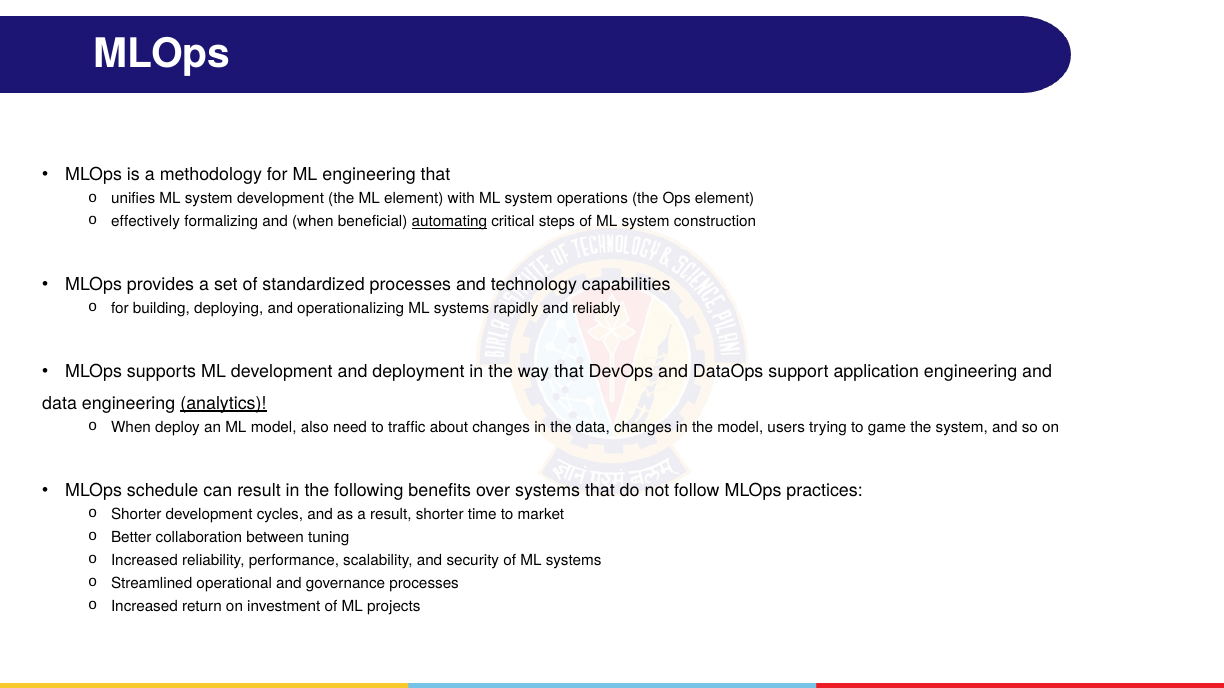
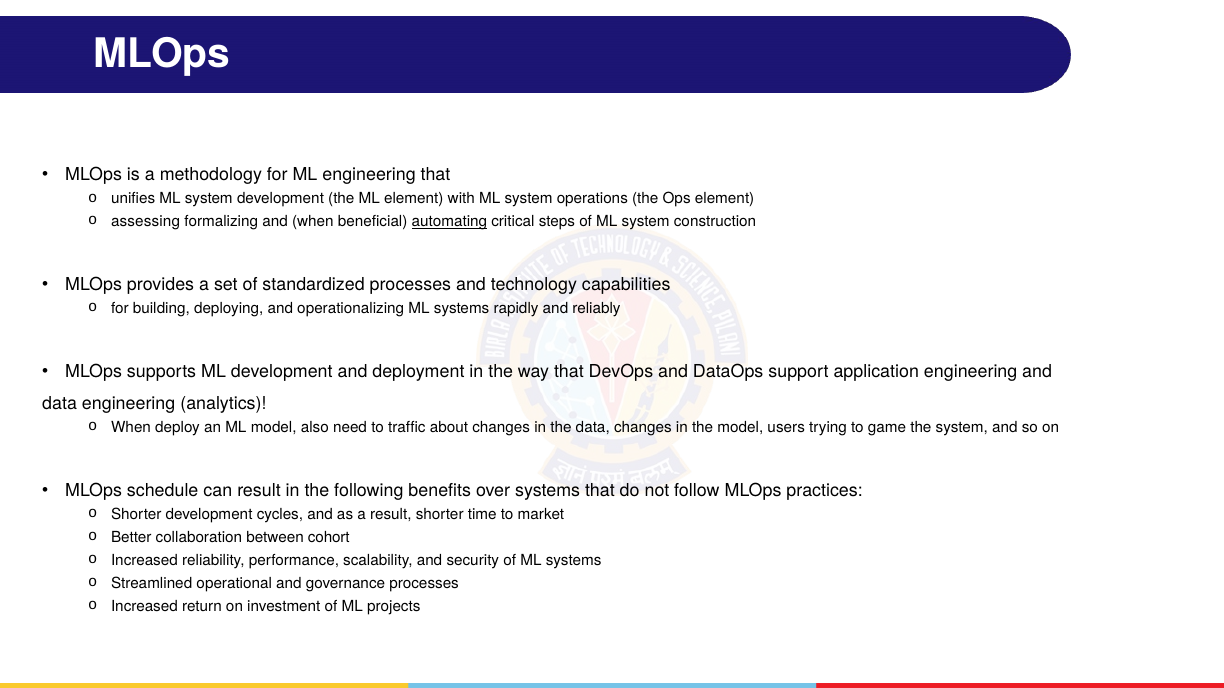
effectively: effectively -> assessing (146, 222)
analytics underline: present -> none (223, 404)
tuning: tuning -> cohort (329, 538)
